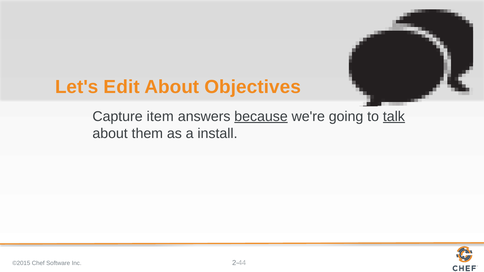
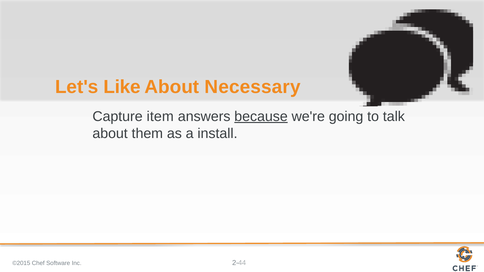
Edit: Edit -> Like (122, 87)
Objectives: Objectives -> Necessary (253, 87)
talk underline: present -> none (394, 117)
